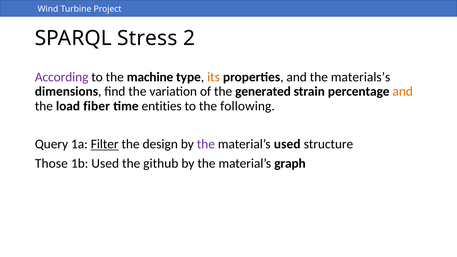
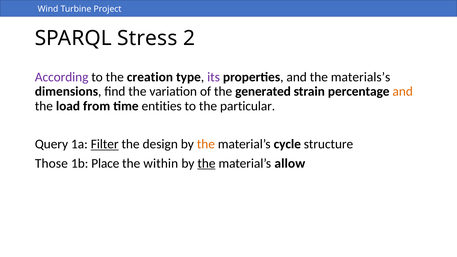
machine: machine -> creation (150, 77)
its colour: orange -> purple (214, 77)
fiber: fiber -> from (97, 106)
following: following -> particular (248, 106)
the colour: purple -> orange (206, 144)
material’s used: used -> cycle (287, 144)
1b Used: Used -> Place (105, 163)
github: github -> within (161, 163)
the underline: none -> present (206, 163)
graph: graph -> allow (290, 163)
